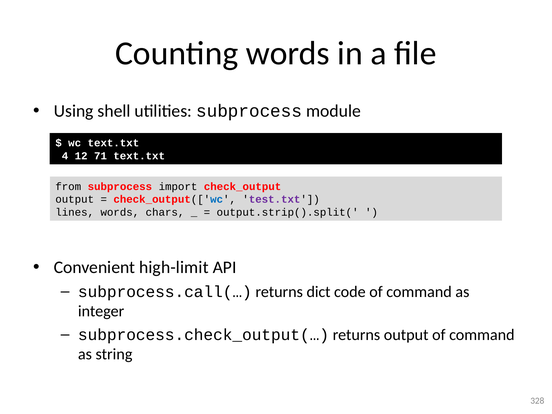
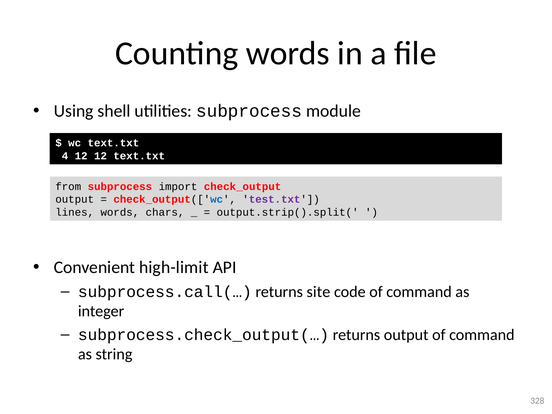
12 71: 71 -> 12 (101, 156)
dict: dict -> site (318, 292)
